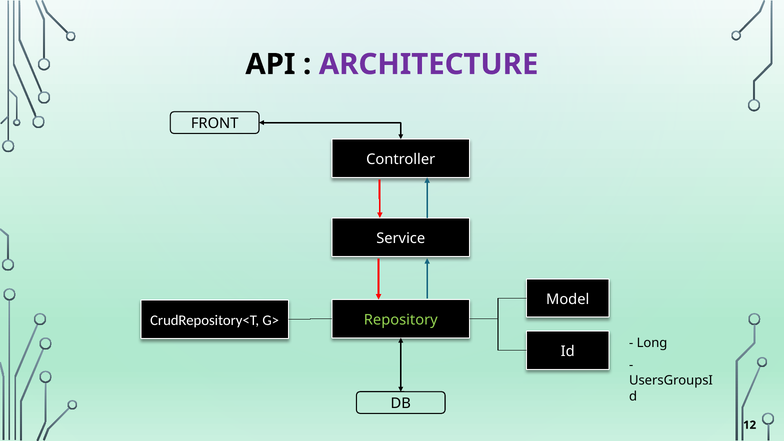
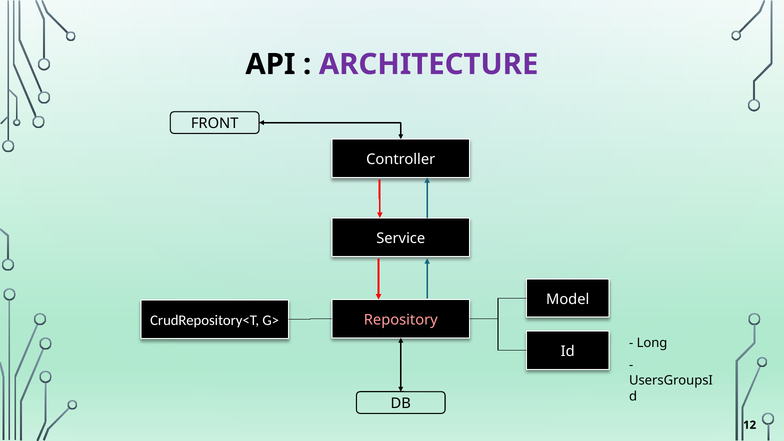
Repository colour: light green -> pink (401, 320)
